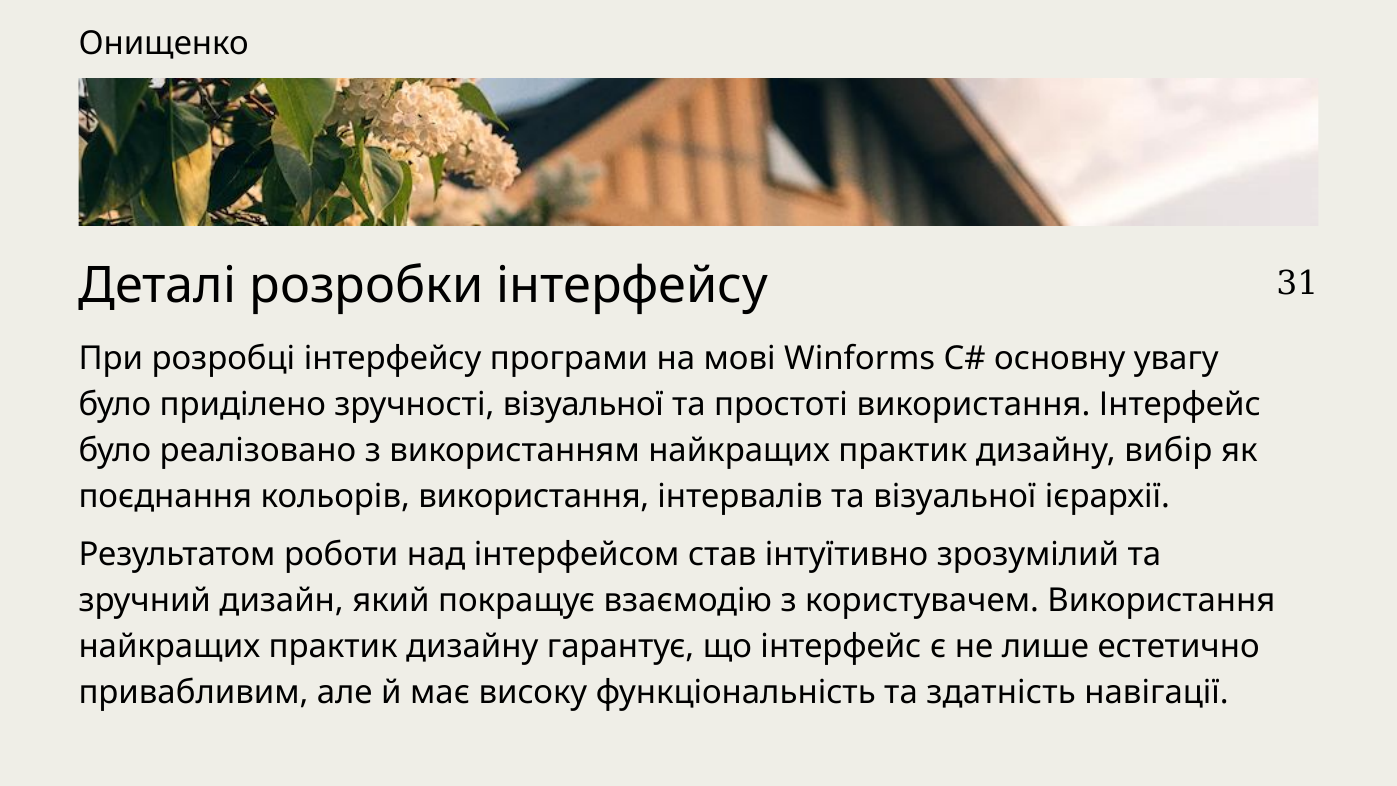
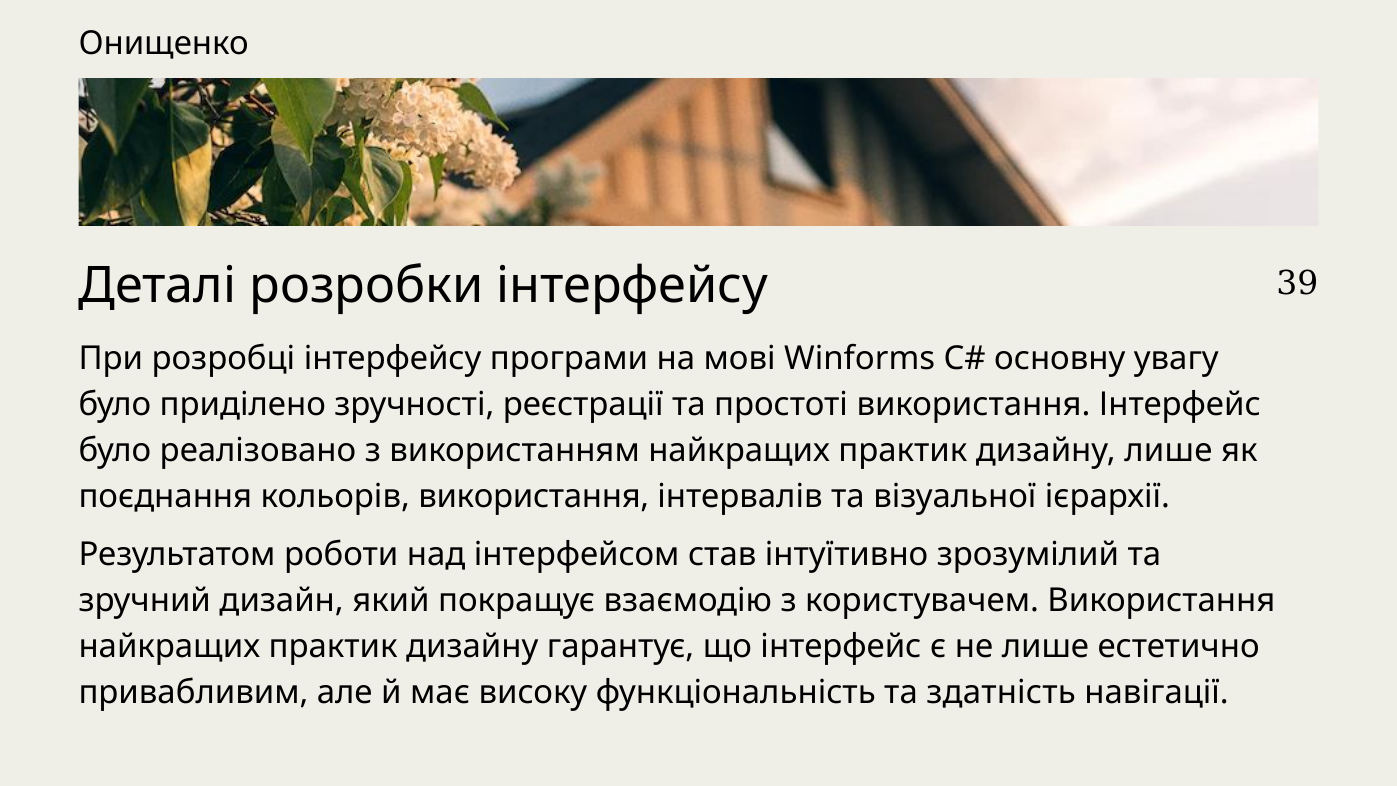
31: 31 -> 39 (1297, 284)
зручності візуальної: візуальної -> реєстрації (583, 404)
дизайну вибір: вибір -> лише (1168, 451)
